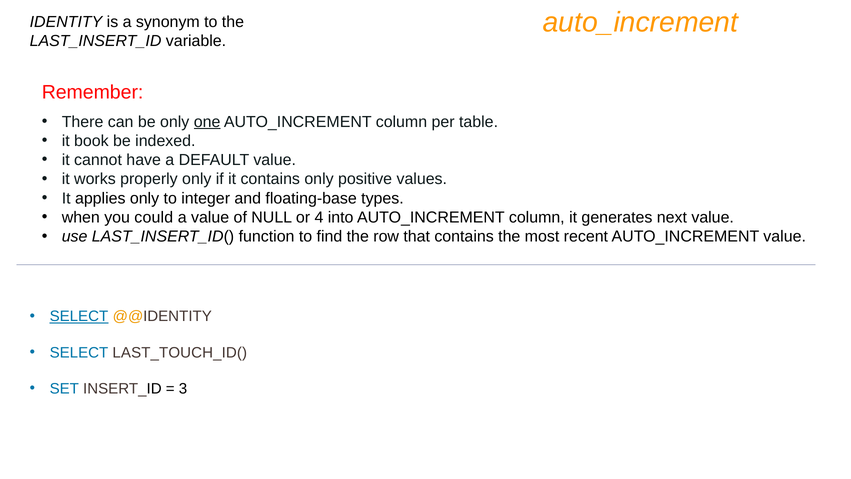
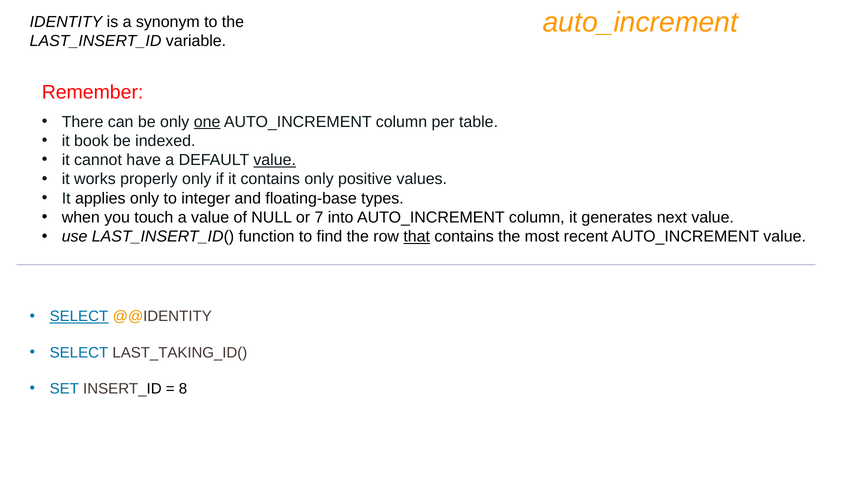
value underline: none -> present (275, 160)
could: could -> touch (154, 217)
4: 4 -> 7 (319, 217)
that underline: none -> present (417, 237)
LAST_TOUCH_ID(: LAST_TOUCH_ID( -> LAST_TAKING_ID( (180, 352)
3: 3 -> 8 (183, 388)
